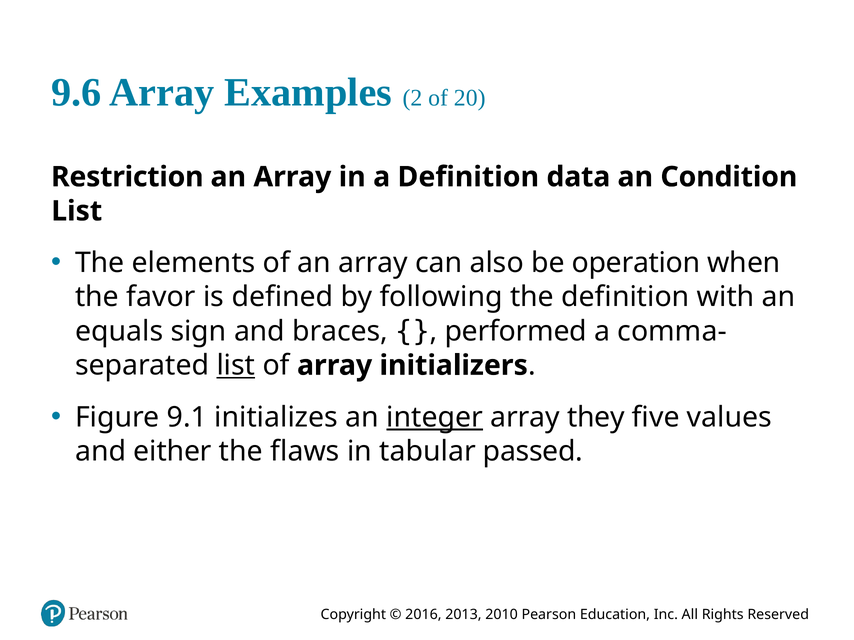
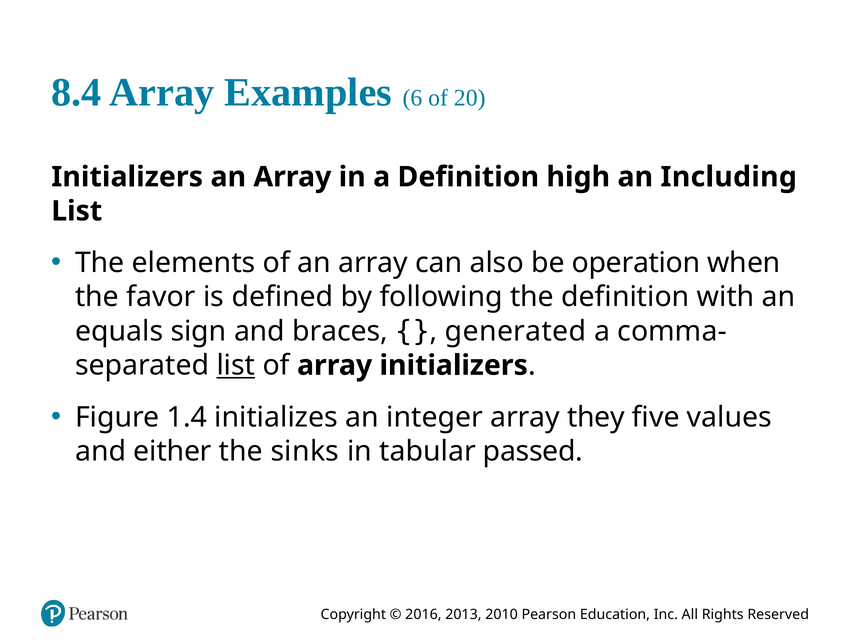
9.6: 9.6 -> 8.4 (76, 93)
2: 2 -> 6 (412, 98)
Restriction: Restriction -> Initializers (127, 177)
data: data -> high (578, 177)
Condition: Condition -> Including (729, 177)
performed: performed -> generated (516, 331)
9.1: 9.1 -> 1.4 (187, 418)
integer underline: present -> none (435, 418)
flaws: flaws -> sinks (305, 452)
